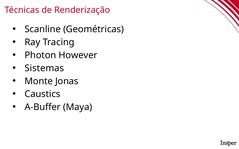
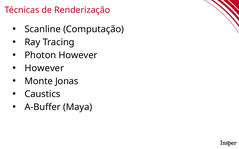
Geométricas: Geométricas -> Computação (94, 29)
Sistemas: Sistemas -> However (44, 68)
